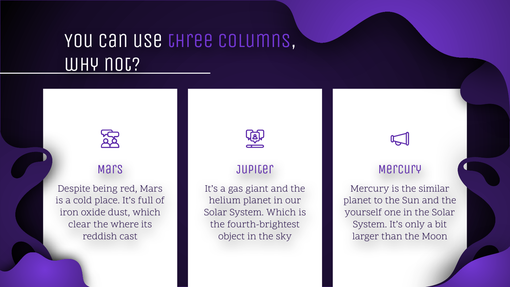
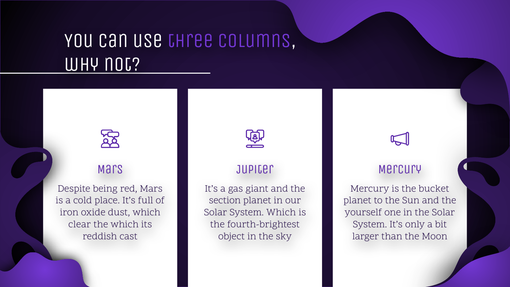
similar: similar -> bucket (434, 188)
helium: helium -> section (225, 200)
the where: where -> which (125, 224)
